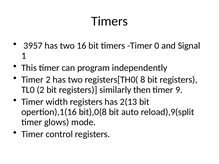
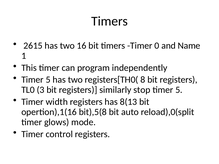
3957: 3957 -> 2615 (33, 46)
Signal: Signal -> Name (189, 46)
2: 2 -> 5 (48, 80)
TL0 2: 2 -> 3 (41, 90)
then: then -> stop (142, 90)
9: 9 -> 5 (179, 90)
2(13: 2(13 -> 8(13 (129, 102)
bit),0(8: bit),0(8 -> bit),5(8 (93, 112)
reload),9(split: reload),9(split -> reload),0(split (168, 112)
